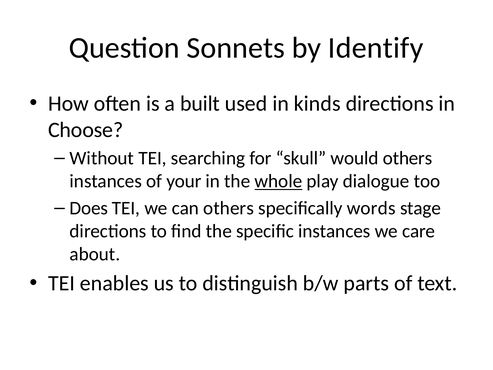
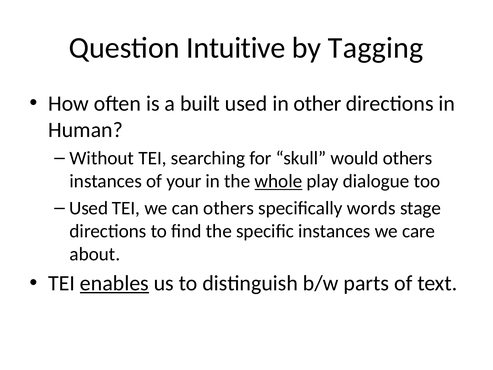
Sonnets: Sonnets -> Intuitive (236, 48)
Identify: Identify -> Tagging (376, 48)
kinds: kinds -> other (317, 103)
Choose: Choose -> Human (86, 130)
Does: Does -> Used (89, 208)
enables underline: none -> present (114, 283)
